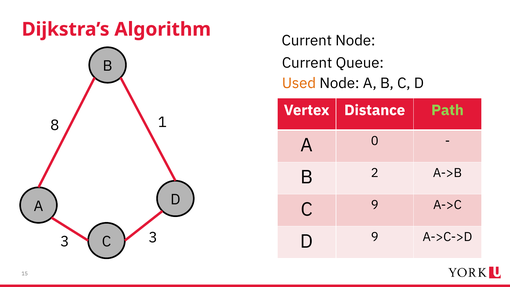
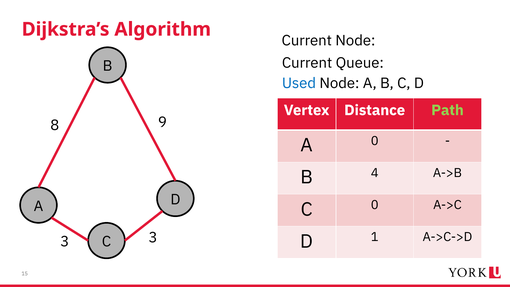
Used colour: orange -> blue (299, 83)
1: 1 -> 9 (162, 122)
2: 2 -> 4 (375, 173)
C 9: 9 -> 0 (375, 205)
D 9: 9 -> 1 (375, 237)
